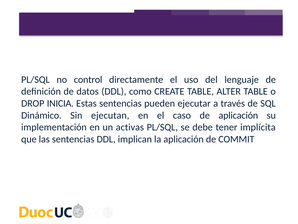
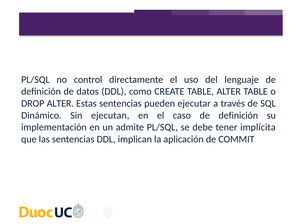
DROP INICIA: INICIA -> ALTER (60, 103)
caso de aplicación: aplicación -> definición (238, 115)
activas: activas -> admite (130, 127)
